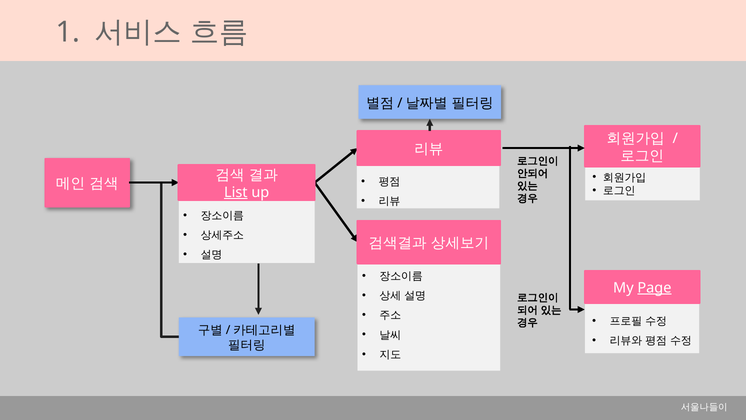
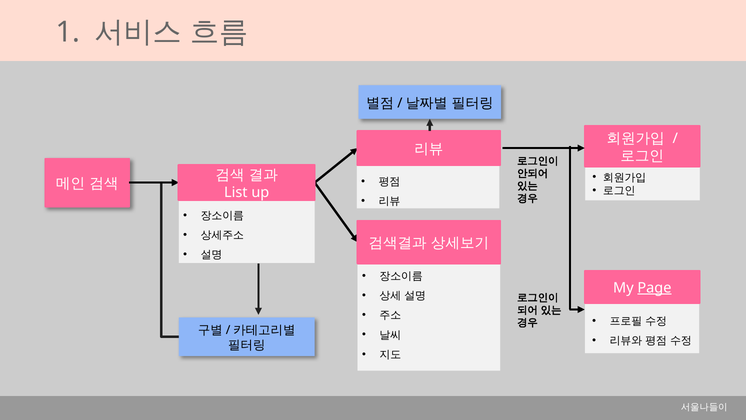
List underline: present -> none (236, 192)
